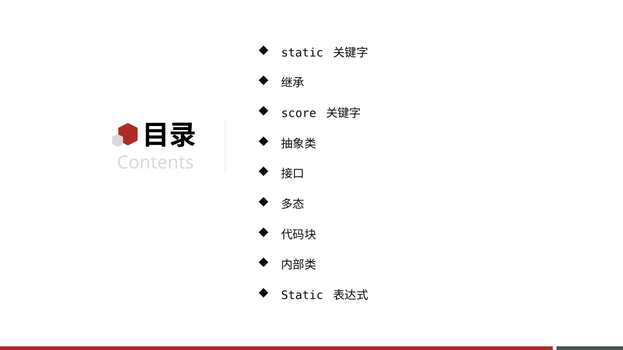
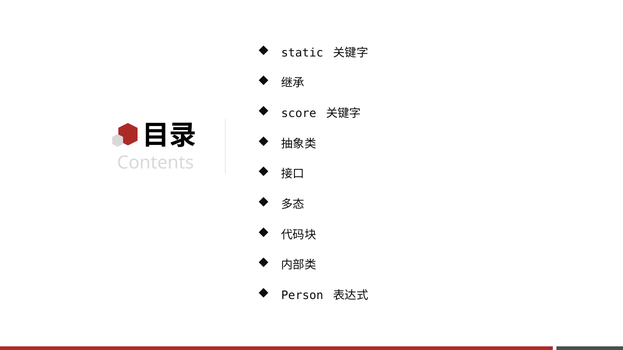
Static: Static -> Person (302, 296)
